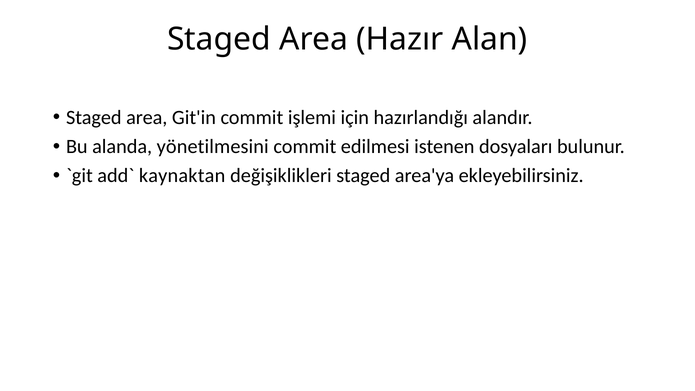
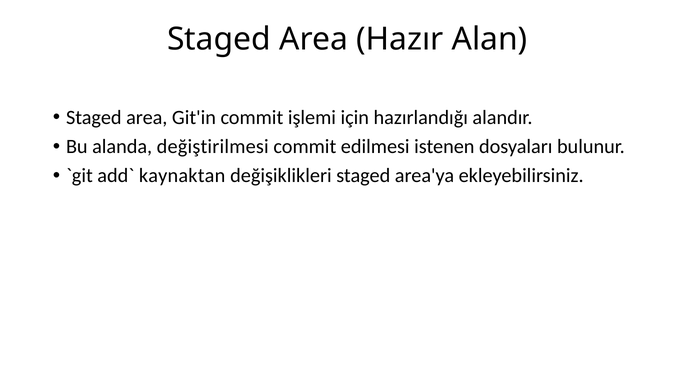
yönetilmesini: yönetilmesini -> değiştirilmesi (213, 147)
